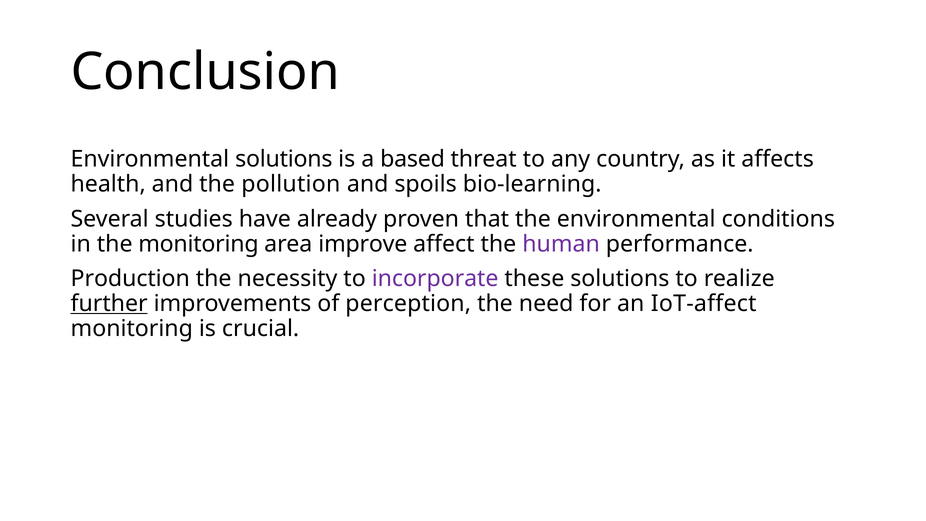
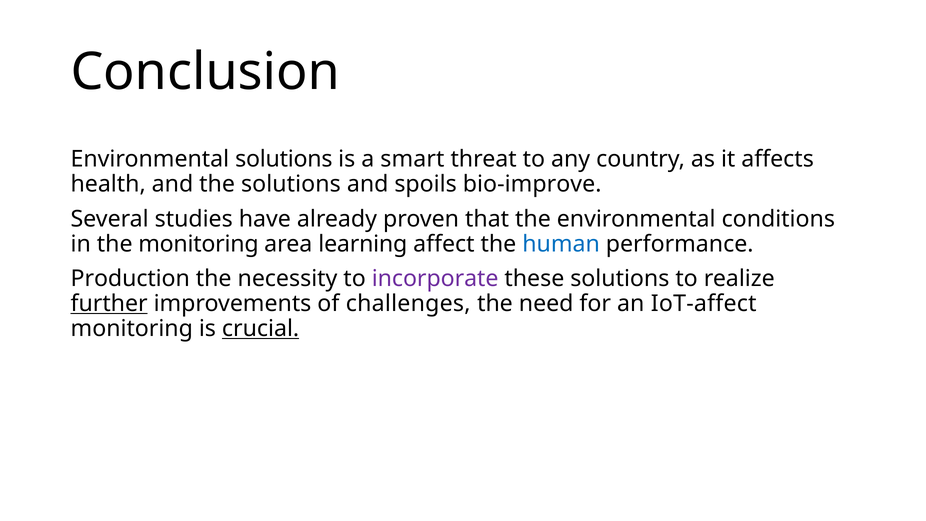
based: based -> smart (412, 159)
the pollution: pollution -> solutions (291, 184)
bio-learning: bio-learning -> bio-improve (532, 184)
improve: improve -> learning (363, 244)
human colour: purple -> blue (561, 244)
perception: perception -> challenges (408, 303)
crucial underline: none -> present (261, 328)
